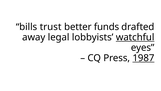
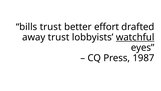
funds: funds -> effort (107, 27)
away legal: legal -> trust (59, 37)
1987 underline: present -> none (143, 58)
